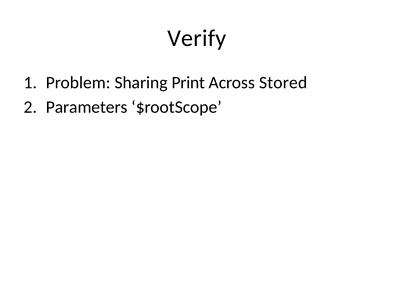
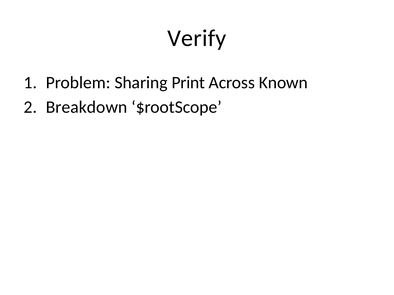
Stored: Stored -> Known (283, 83)
Parameters: Parameters -> Breakdown (87, 107)
